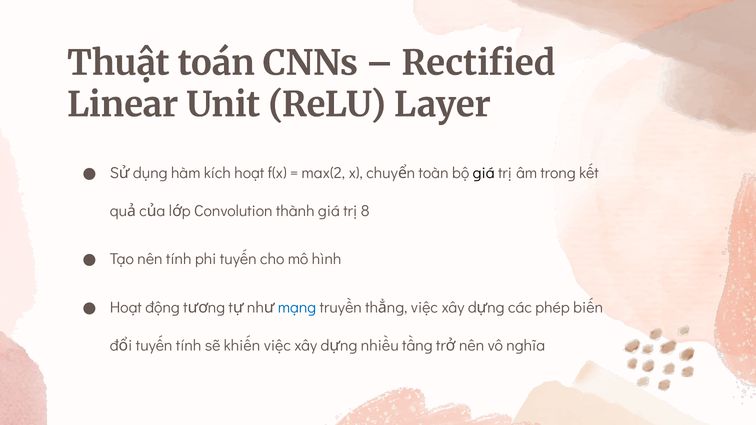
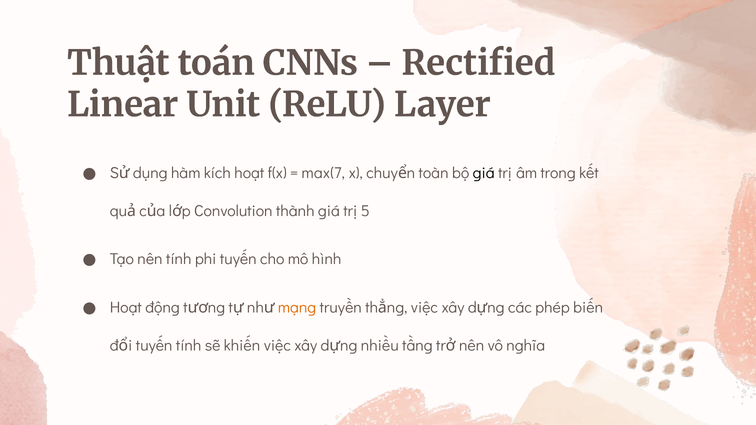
max(2: max(2 -> max(7 (323, 173)
8: 8 -> 5 (365, 211)
mạng colour: blue -> orange (297, 308)
